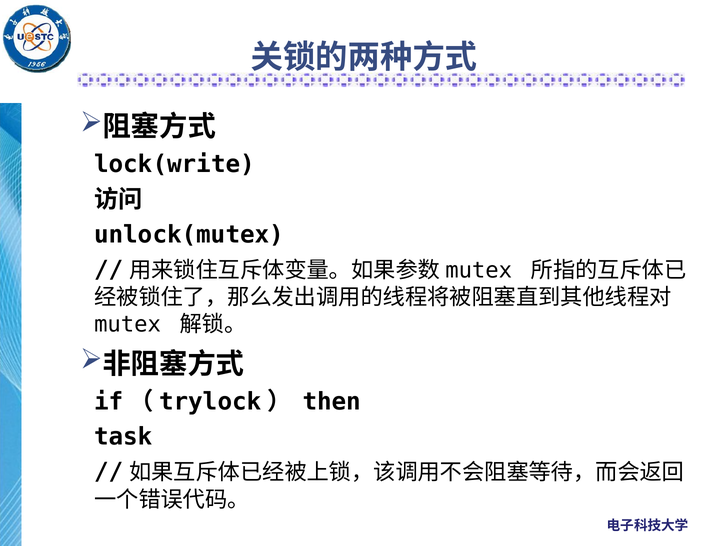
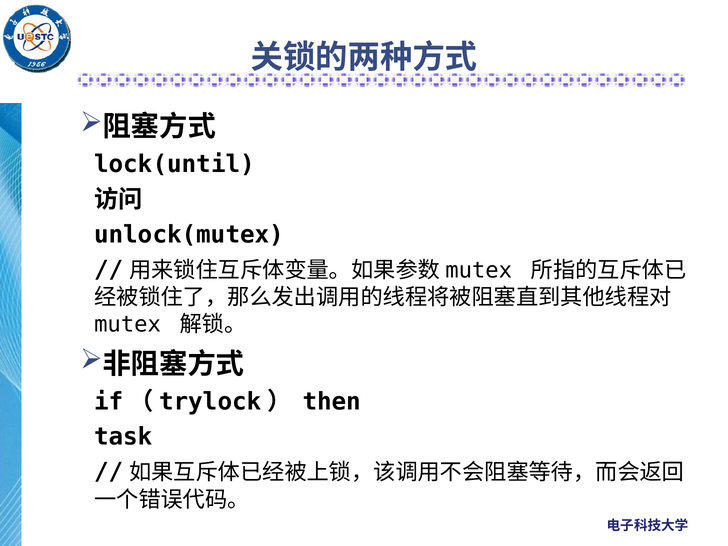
lock(write: lock(write -> lock(until (174, 164)
